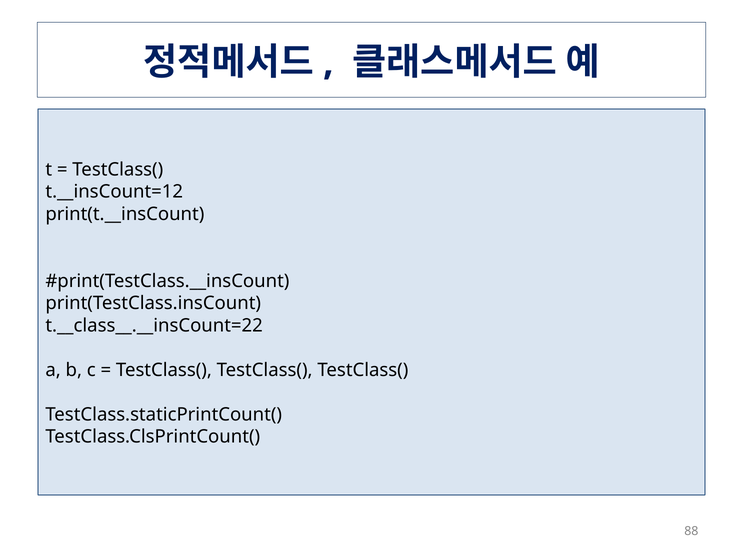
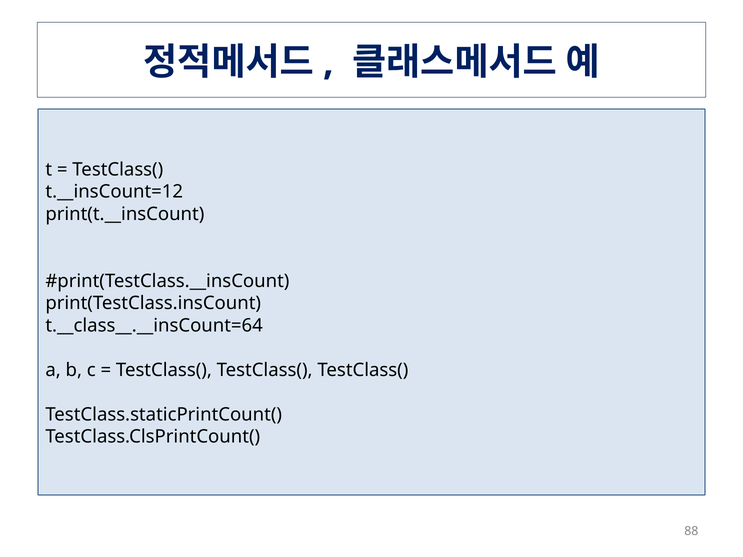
t.__class__.__insCount=22: t.__class__.__insCount=22 -> t.__class__.__insCount=64 (154, 326)
